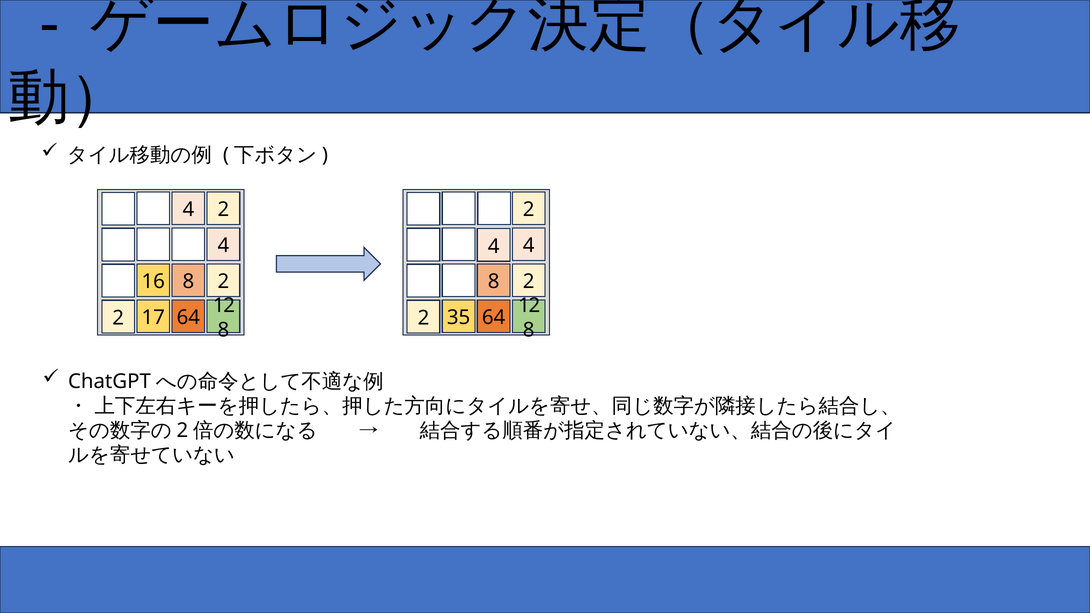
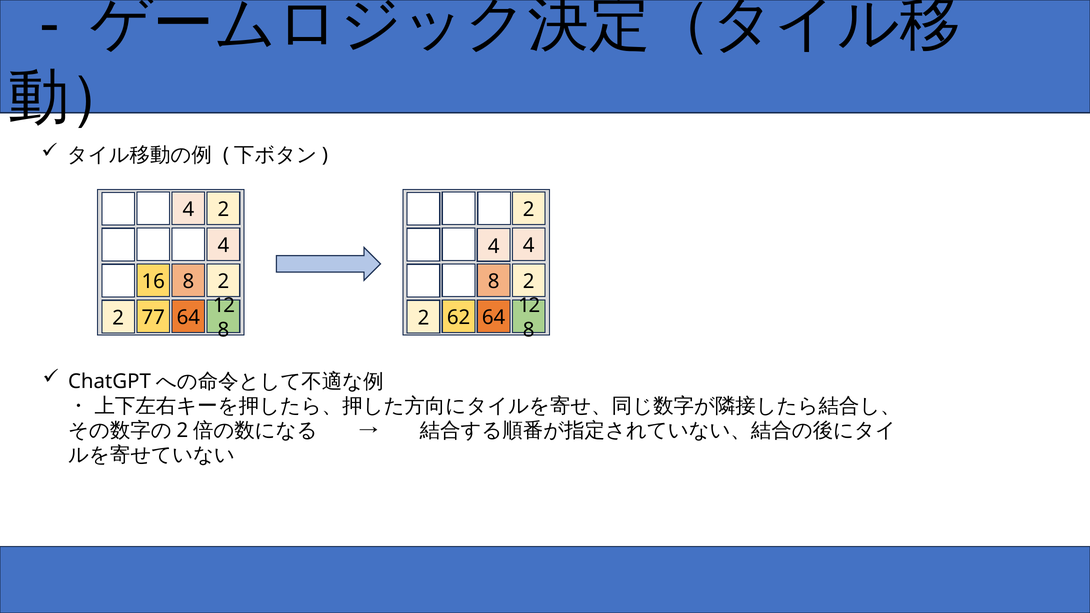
17: 17 -> 77 (153, 318)
35: 35 -> 62 (459, 318)
